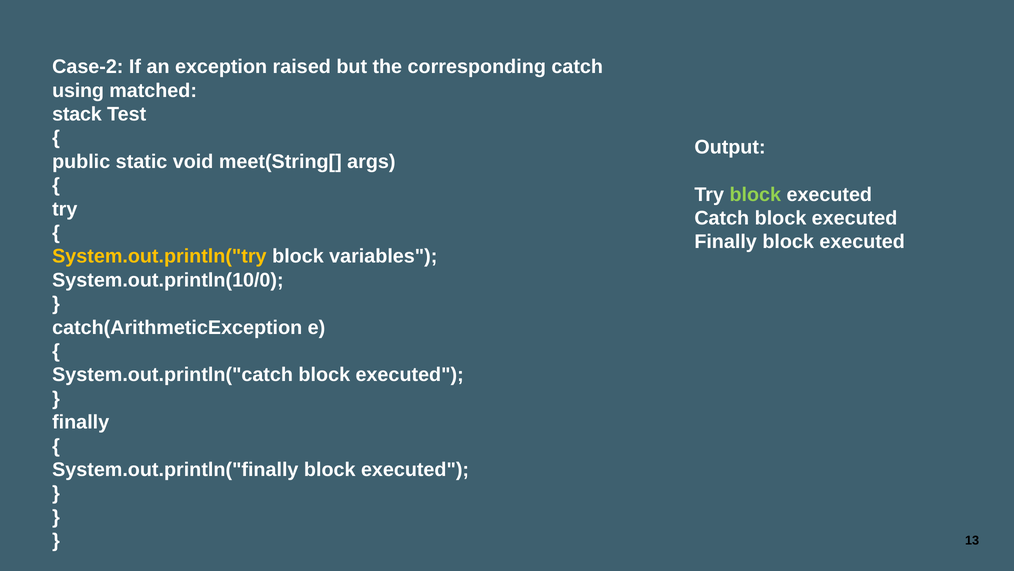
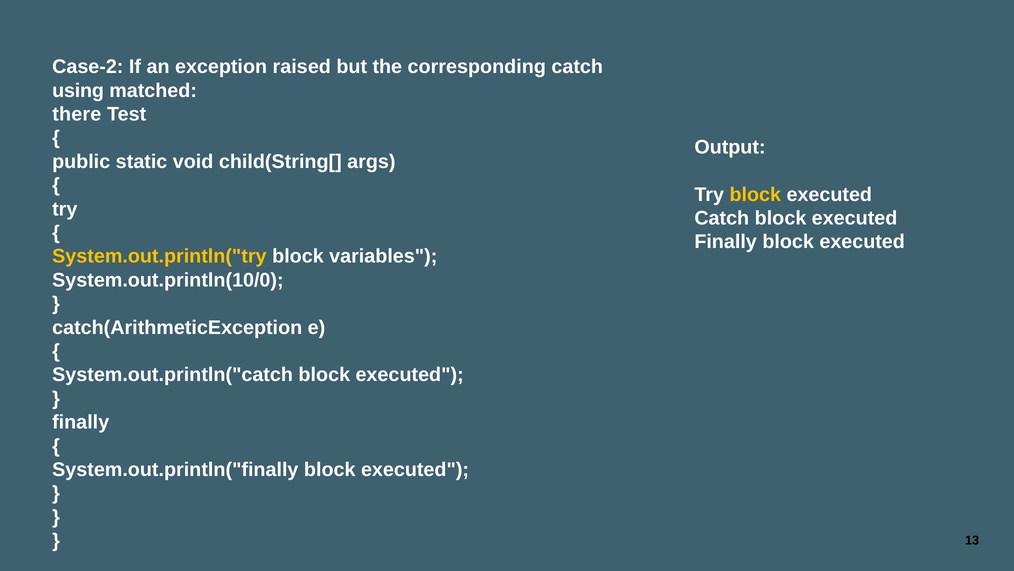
stack: stack -> there (77, 114)
meet(String[: meet(String[ -> child(String[ (280, 161)
block colour: light green -> yellow (755, 194)
